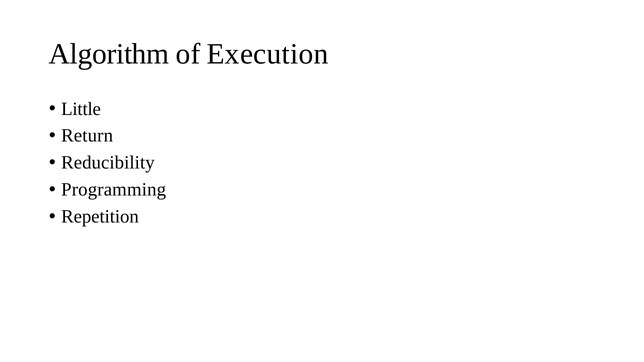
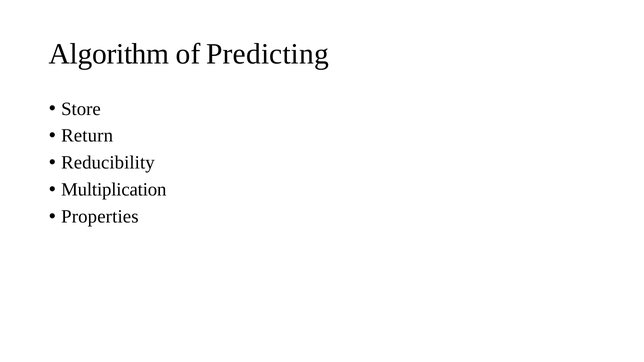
Execution: Execution -> Predicting (268, 54)
Little: Little -> Store (81, 109)
Programming: Programming -> Multiplication (114, 190)
Repetition: Repetition -> Properties (100, 217)
